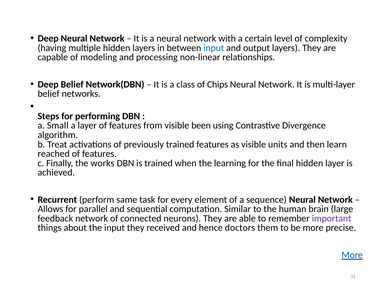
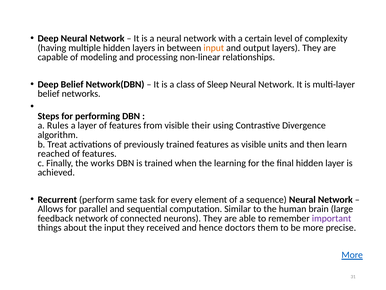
input colour: blue -> orange (214, 48)
Chips: Chips -> Sleep (218, 84)
Small: Small -> Rules (58, 125)
been: been -> their (201, 125)
